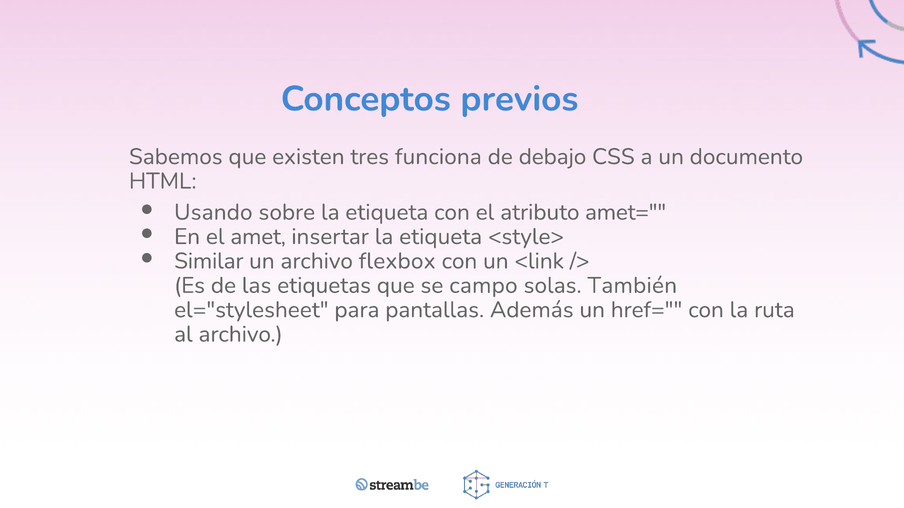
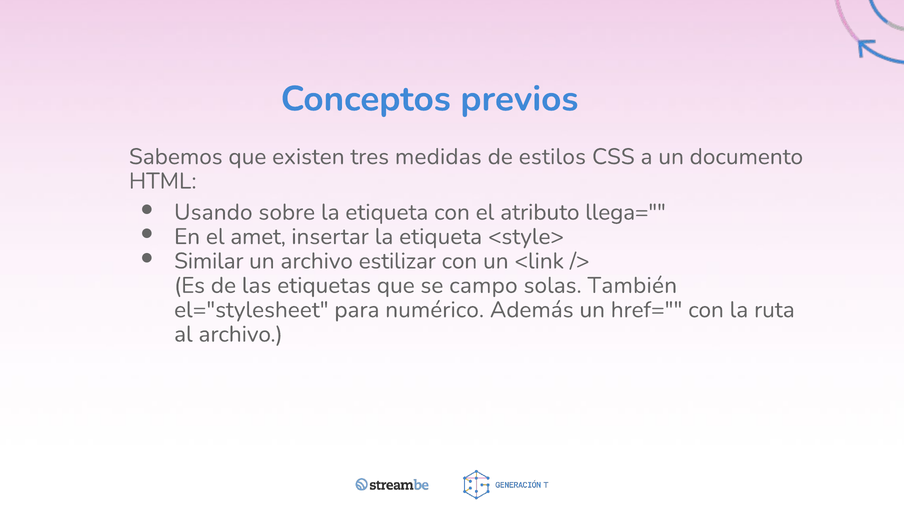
funciona: funciona -> medidas (438, 157)
debajo: debajo -> estilos (552, 157)
amet=: amet= -> llega= (626, 212)
flexbox: flexbox -> estilizar (397, 261)
pantallas: pantallas -> numérico (435, 310)
